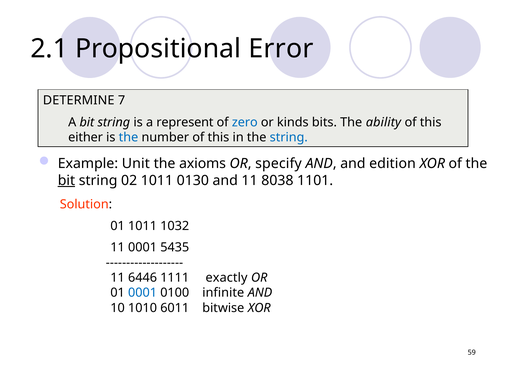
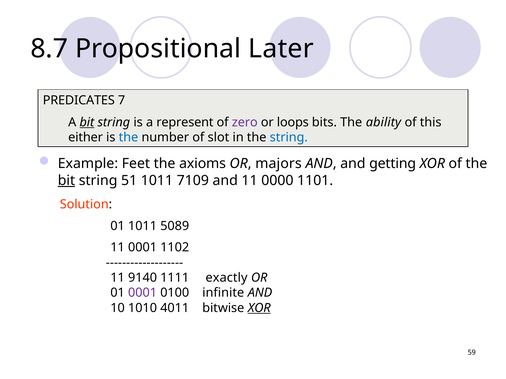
2.1: 2.1 -> 8.7 (49, 49)
Error: Error -> Later (281, 49)
DETERMINE: DETERMINE -> PREDICATES (79, 101)
bit underline: none -> present (87, 122)
zero colour: blue -> purple (245, 122)
kinds: kinds -> loops (293, 122)
number of this: this -> slot (218, 138)
Unit: Unit -> Feet (136, 164)
specify: specify -> majors (278, 164)
edition: edition -> getting (393, 164)
02: 02 -> 51 (129, 181)
0130: 0130 -> 7109 (193, 181)
8038: 8038 -> 0000 (277, 181)
1032: 1032 -> 5089 (175, 226)
5435: 5435 -> 1102 (175, 248)
6446: 6446 -> 9140 (143, 278)
0001 colour: blue -> purple (143, 293)
6011: 6011 -> 4011 (175, 308)
XOR underline: none -> present (259, 308)
